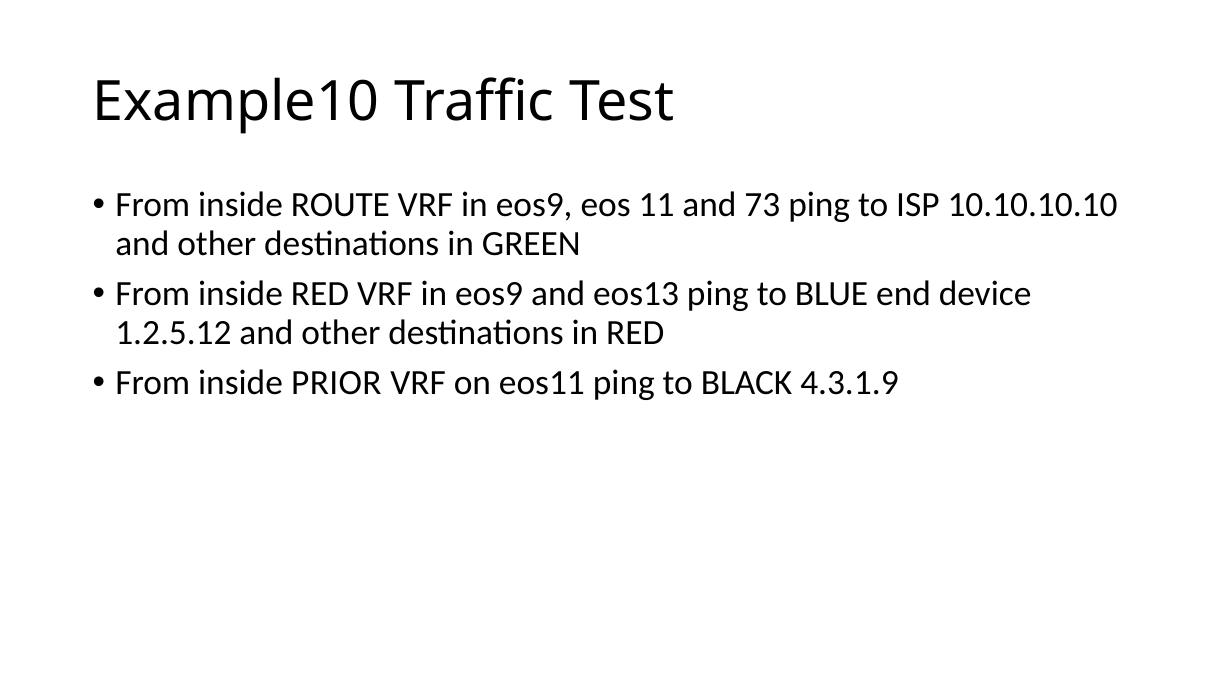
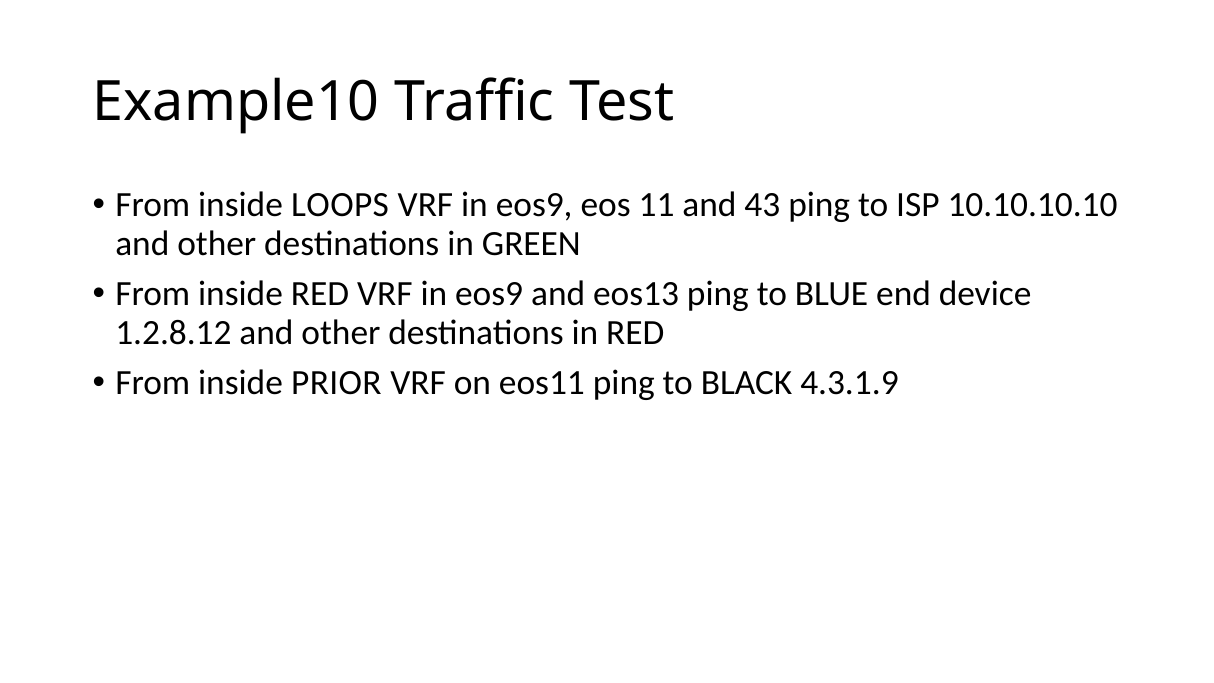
ROUTE: ROUTE -> LOOPS (340, 205)
73: 73 -> 43 (762, 205)
1.2.5.12: 1.2.5.12 -> 1.2.8.12 (173, 332)
